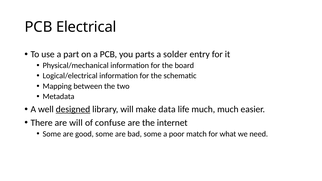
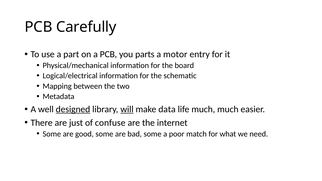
Electrical: Electrical -> Carefully (86, 27)
solder: solder -> motor (175, 54)
will underline: none -> present (127, 109)
are will: will -> just (76, 123)
